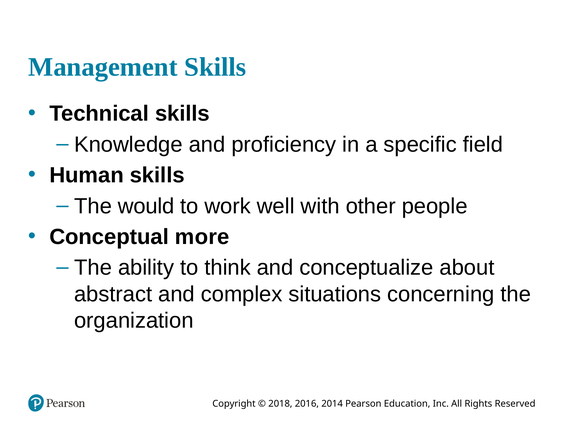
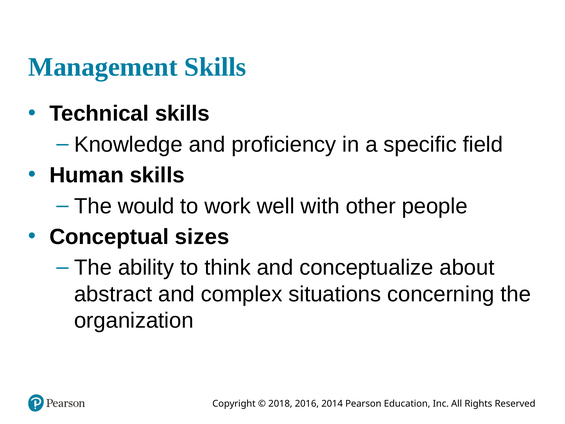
more: more -> sizes (202, 237)
